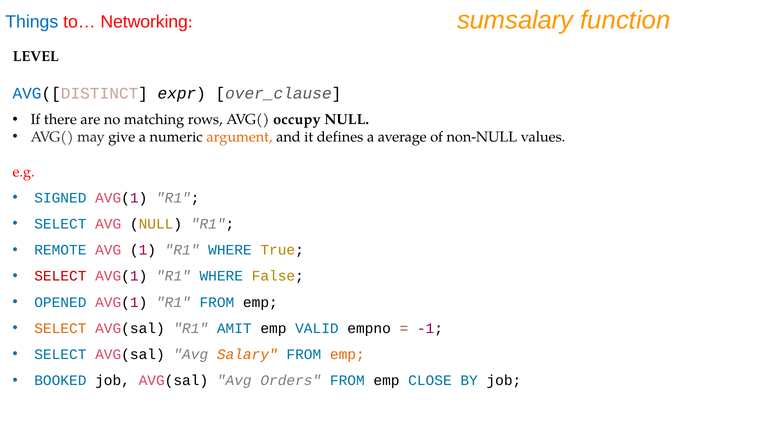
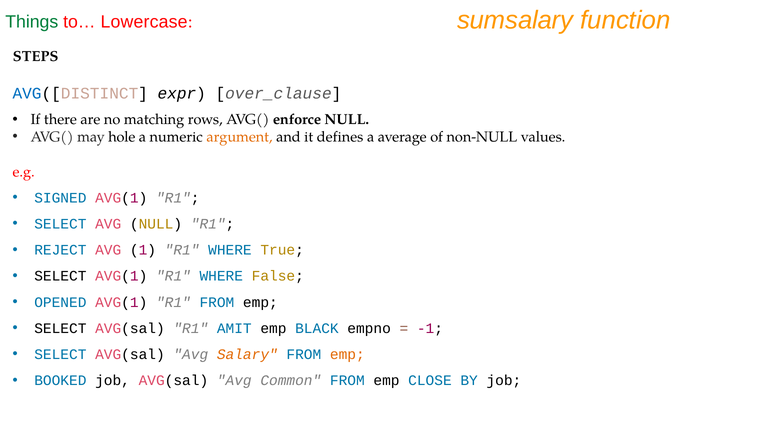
Things colour: blue -> green (32, 22)
Networking: Networking -> Lowercase (144, 22)
LEVEL: LEVEL -> STEPS (36, 56)
occupy: occupy -> enforce (297, 119)
give: give -> hole (122, 137)
REMOTE: REMOTE -> REJECT (60, 250)
SELECT colour: red -> black (60, 276)
SELECT colour: orange -> black (60, 328)
VALID: VALID -> BLACK (317, 328)
Orders: Orders -> Common (291, 380)
